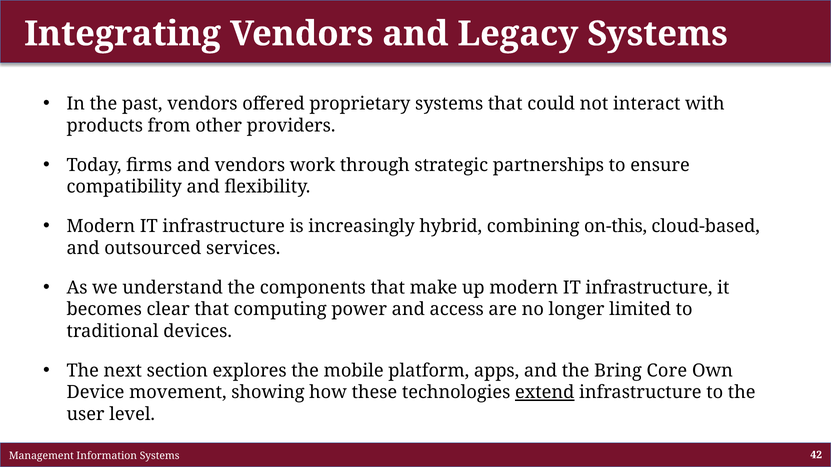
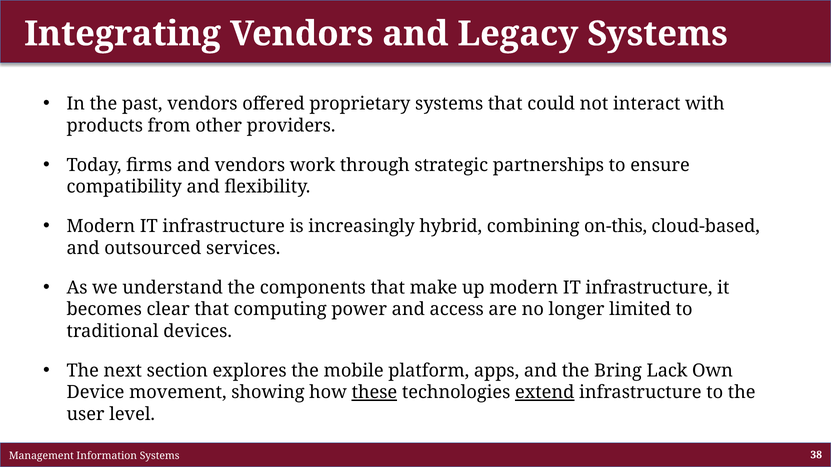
Core: Core -> Lack (667, 371)
these underline: none -> present (374, 393)
42: 42 -> 38 (816, 455)
